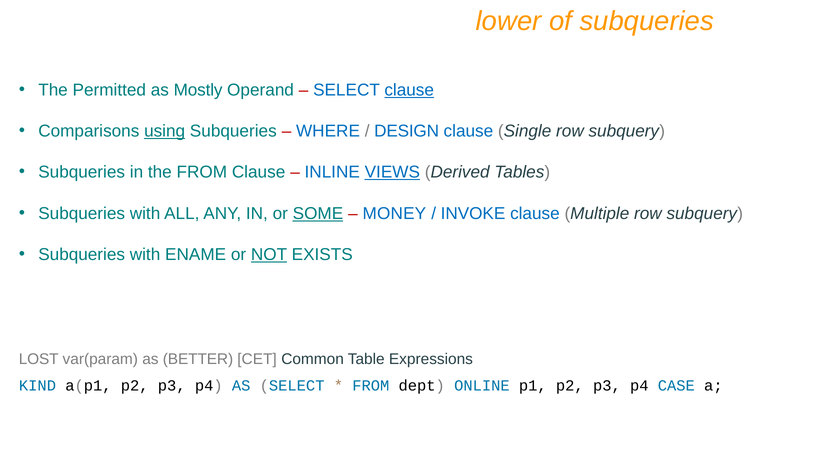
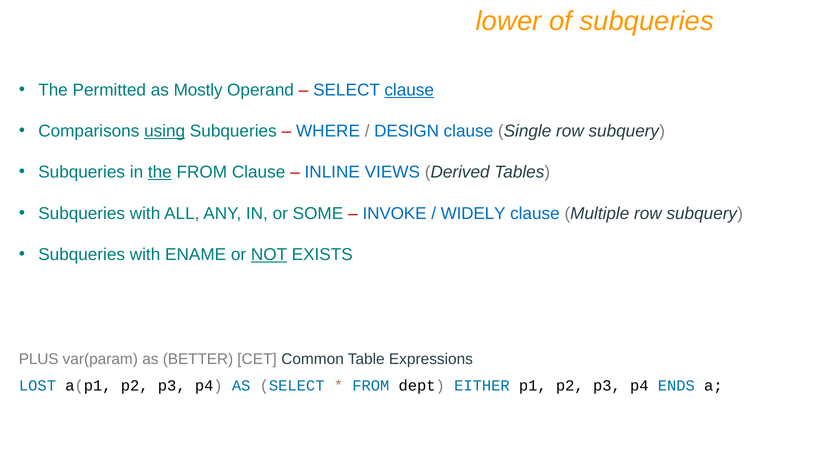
the underline: none -> present (160, 172)
VIEWS underline: present -> none (392, 172)
SOME underline: present -> none (318, 213)
MONEY: MONEY -> INVOKE (395, 213)
INVOKE: INVOKE -> WIDELY (473, 213)
LOST: LOST -> PLUS (39, 359)
KIND: KIND -> LOST (37, 386)
ONLINE: ONLINE -> EITHER (482, 386)
CASE: CASE -> ENDS (676, 386)
